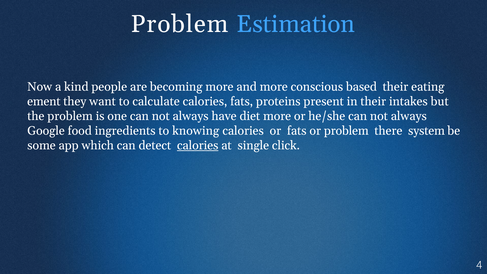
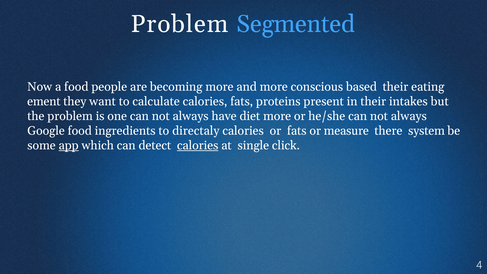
Estimation: Estimation -> Segmented (296, 24)
a kind: kind -> food (76, 87)
knowing: knowing -> directaly (196, 131)
or problem: problem -> measure (346, 131)
app underline: none -> present (69, 145)
